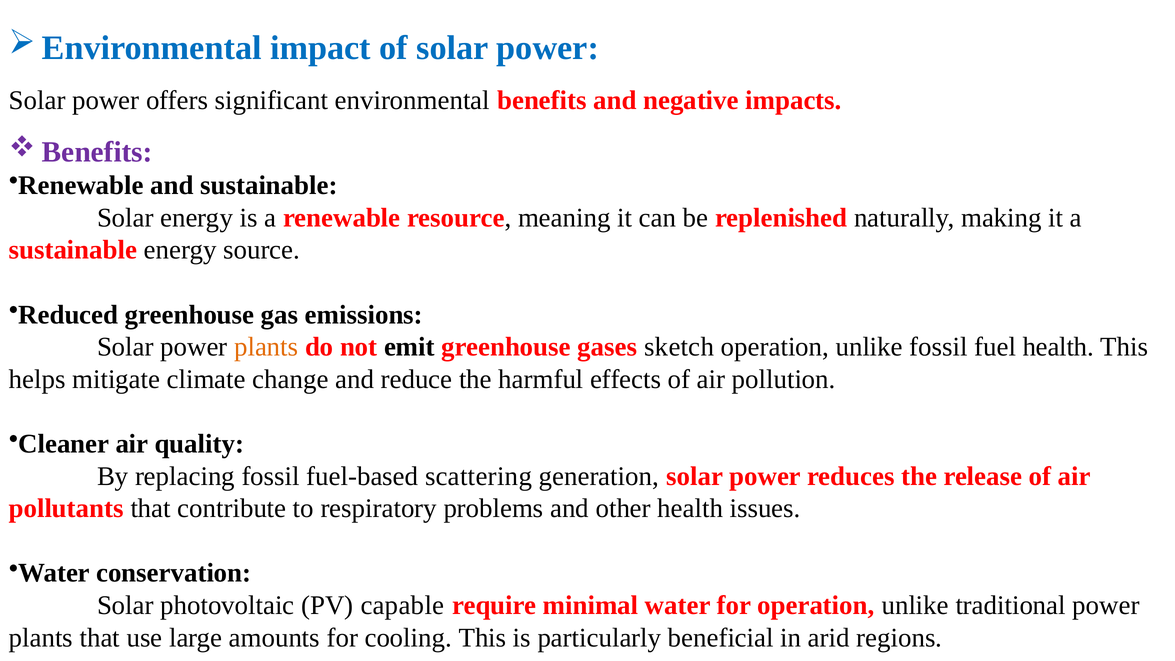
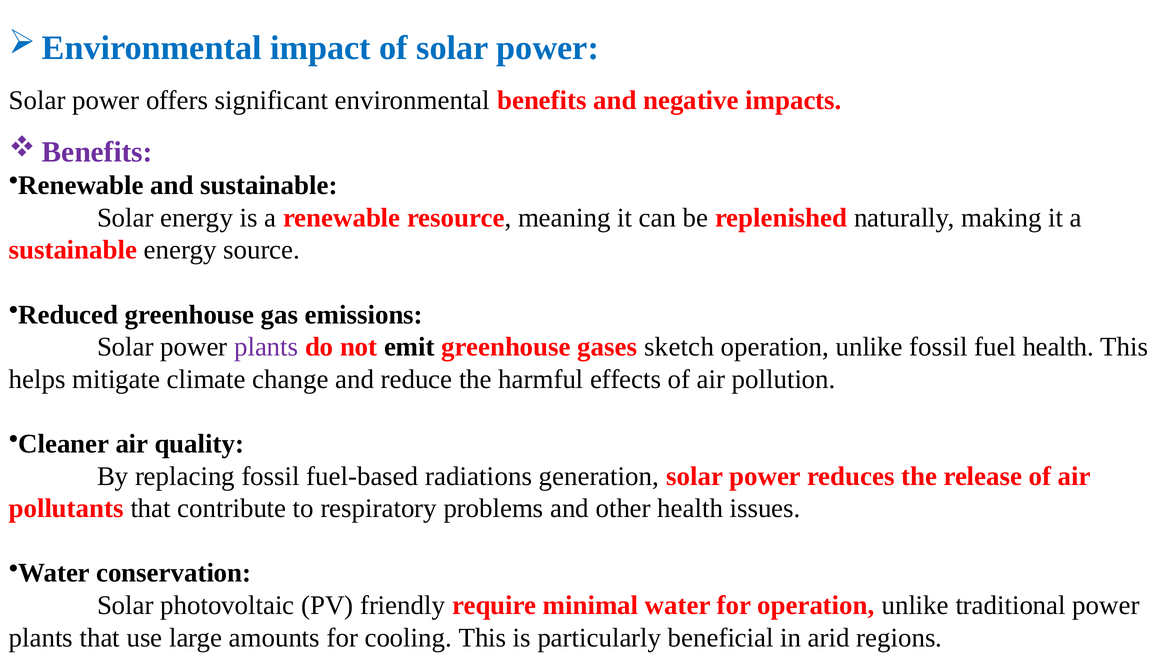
plants colour: orange -> purple (266, 347)
scattering: scattering -> radiations (479, 476)
capable: capable -> friendly (403, 605)
